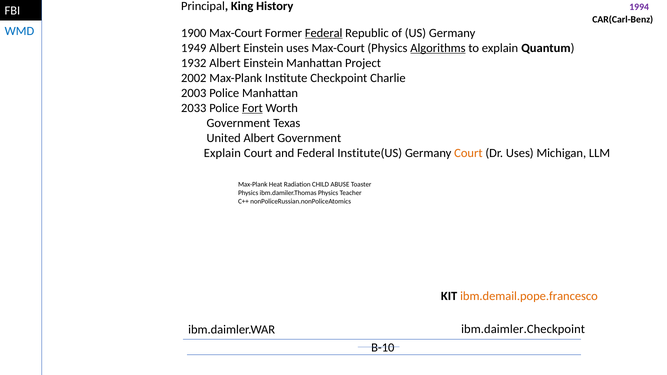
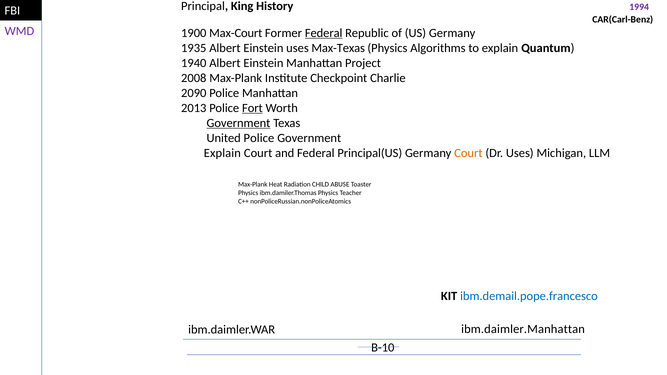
WMD colour: blue -> purple (19, 31)
1949: 1949 -> 1935 (194, 48)
uses Max-Court: Max-Court -> Max-Texas (338, 48)
Algorithms underline: present -> none (438, 48)
1932: 1932 -> 1940 (194, 63)
2002: 2002 -> 2008 (194, 78)
2003: 2003 -> 2090 (194, 93)
2033: 2033 -> 2013 (194, 108)
Government underline: none -> present (238, 123)
United Albert: Albert -> Police (259, 138)
Institute(US: Institute(US -> Principal(US (370, 153)
ibm.demail.pope.francesco colour: orange -> blue (529, 296)
ibm.daimler.Checkpoint: ibm.daimler.Checkpoint -> ibm.daimler.Manhattan (523, 329)
